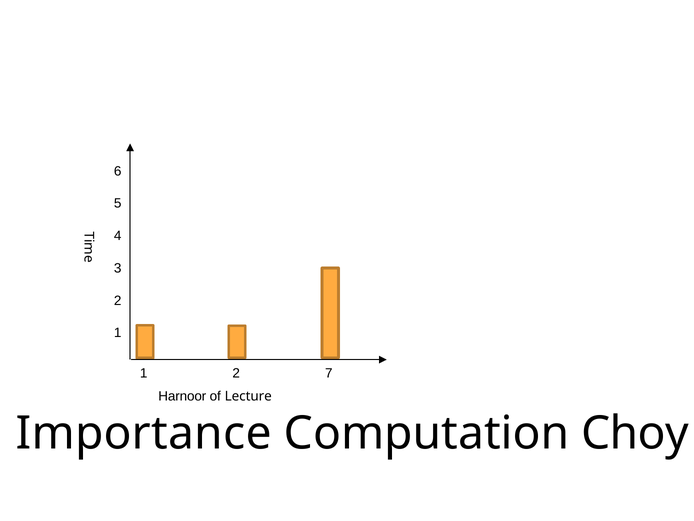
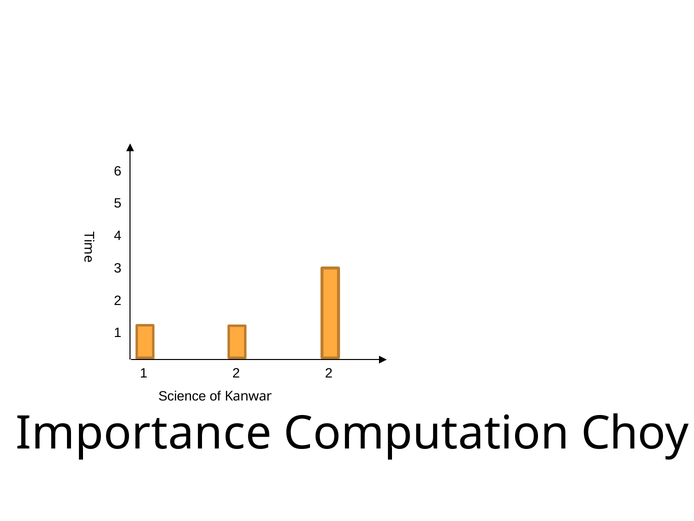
2 7: 7 -> 2 (329, 373)
Harnoor: Harnoor -> Science (182, 396)
Lecture: Lecture -> Kanwar (248, 396)
